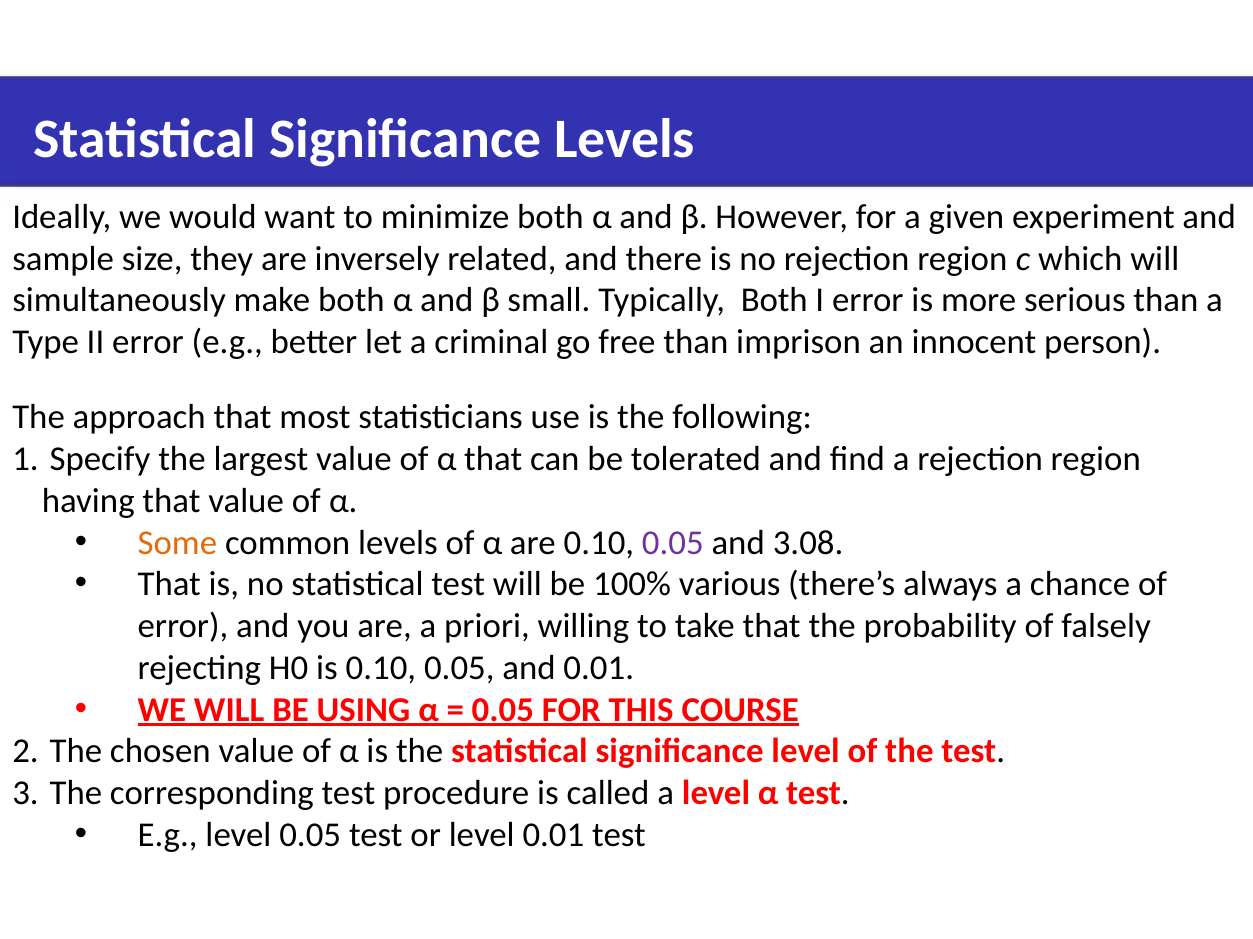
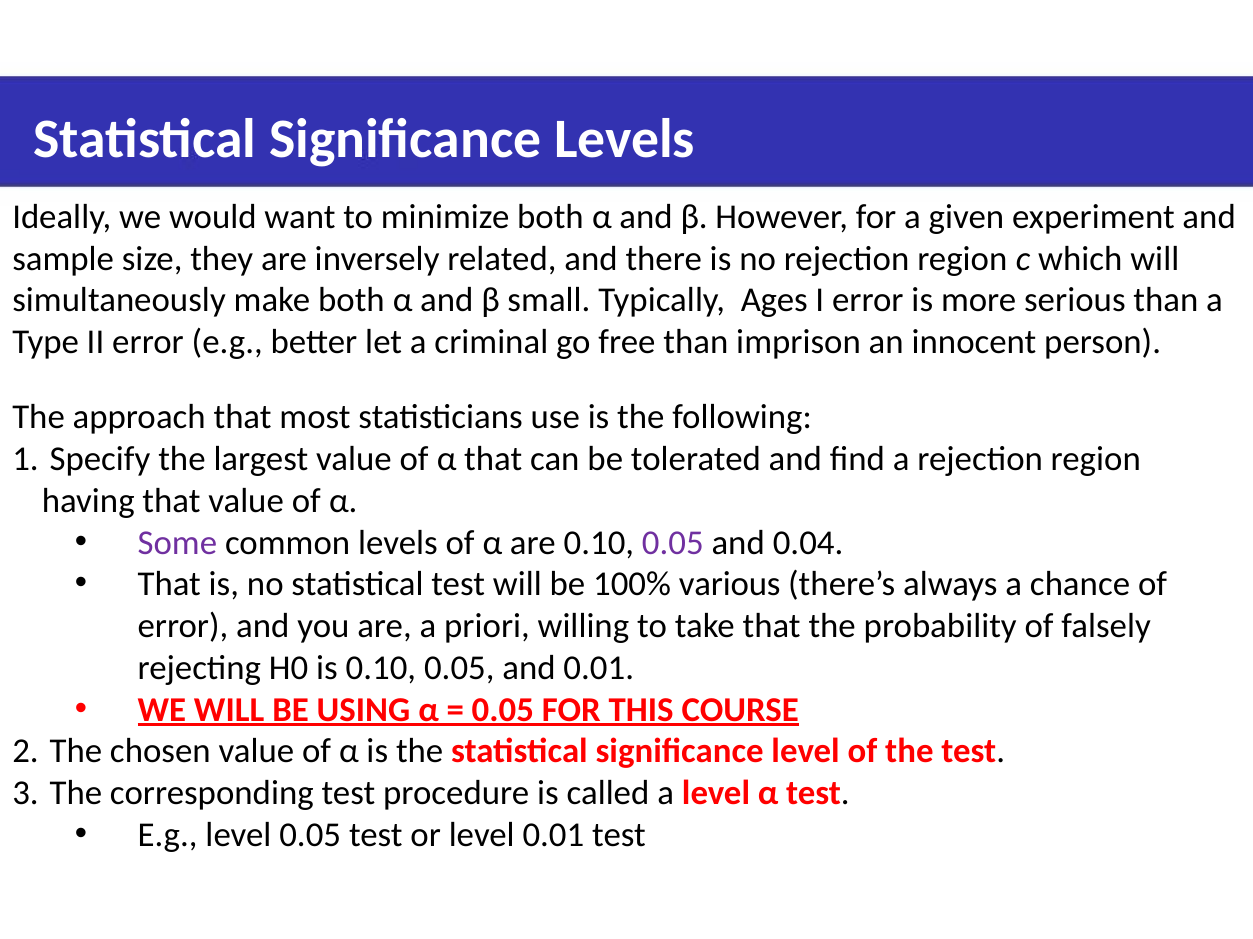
Typically Both: Both -> Ages (774, 301)
Some colour: orange -> purple (177, 543)
3.08: 3.08 -> 0.04 (808, 543)
